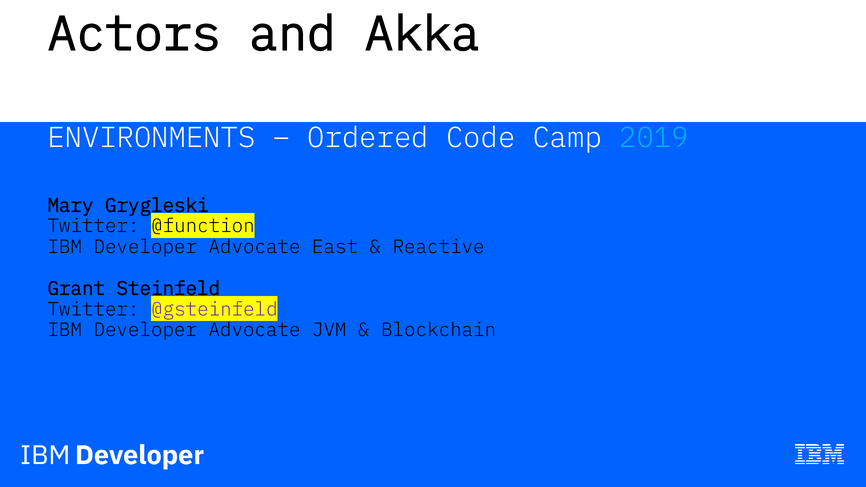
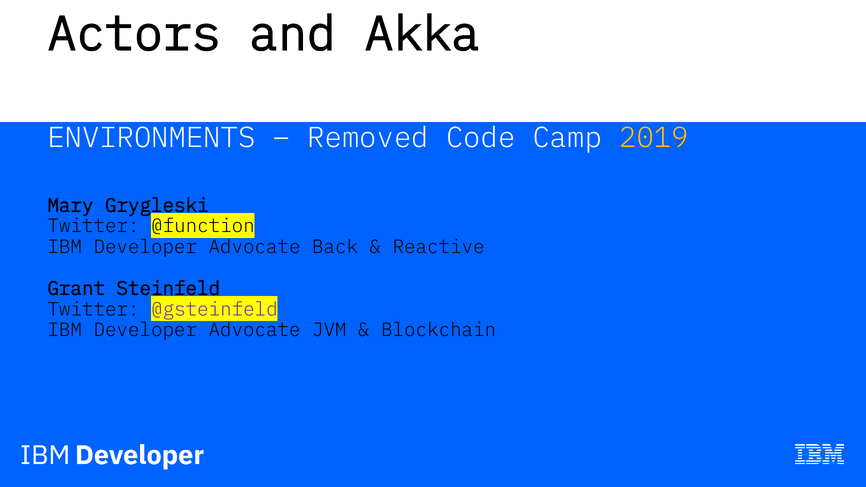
Ordered: Ordered -> Removed (368, 138)
2019 colour: light blue -> yellow (654, 138)
East: East -> Back (335, 247)
